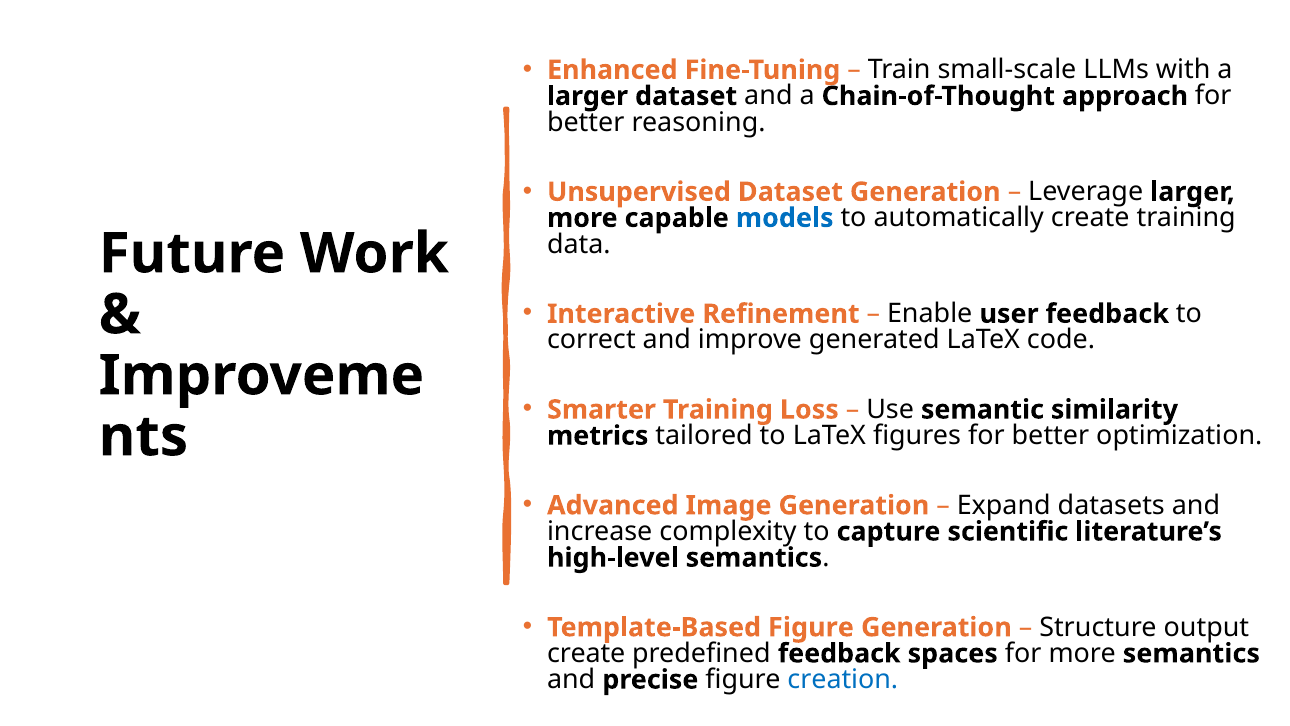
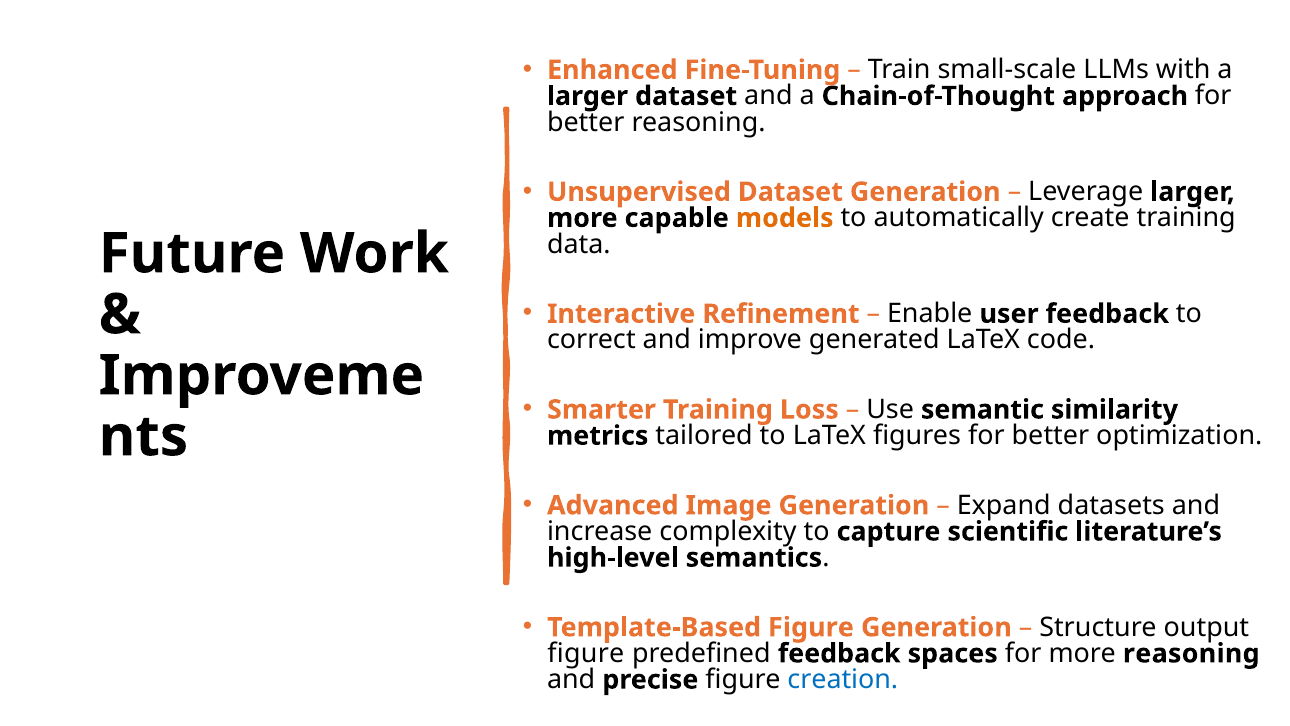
models colour: blue -> orange (785, 218)
create: create -> figure (586, 653)
more semantics: semantics -> reasoning (1191, 653)
